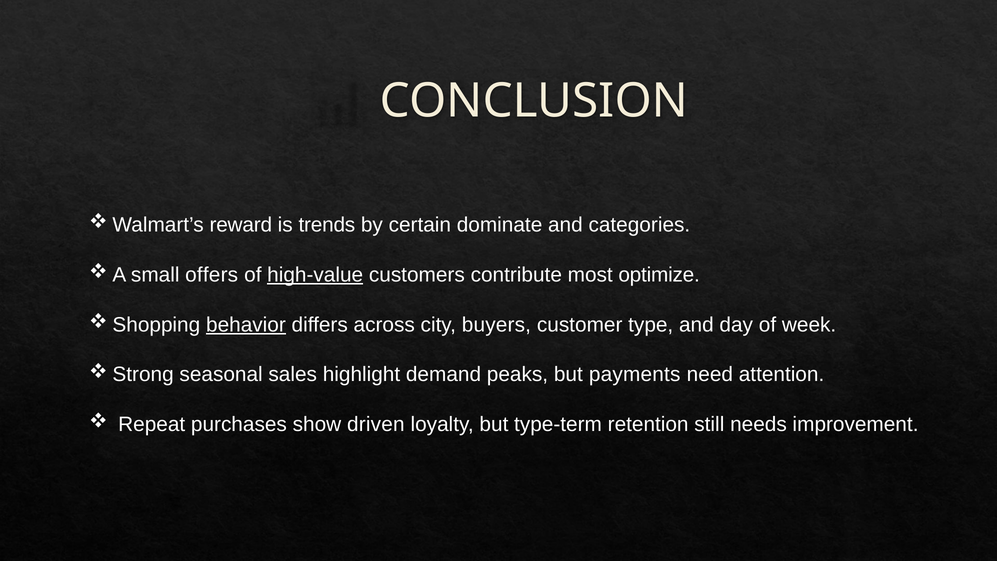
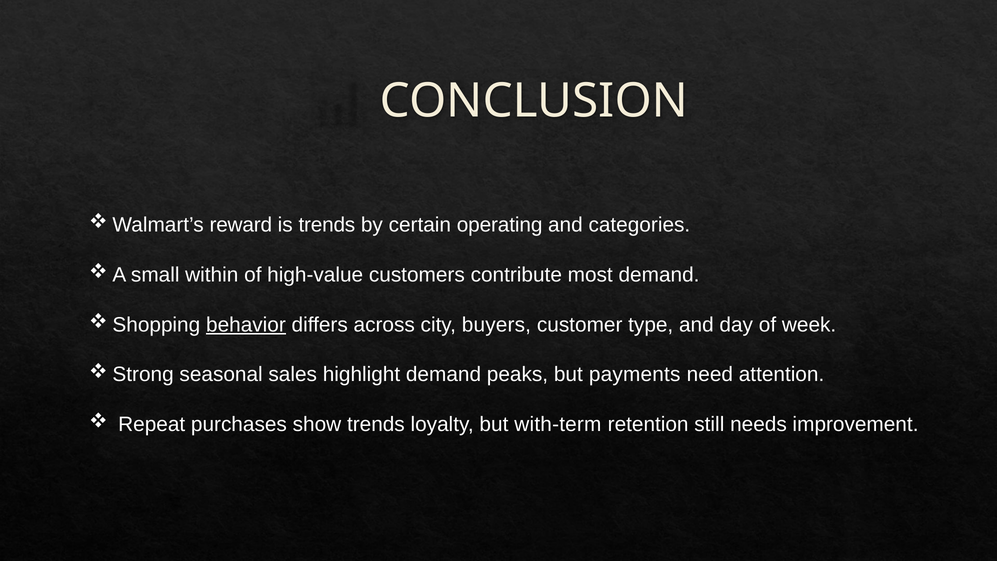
dominate: dominate -> operating (500, 225)
offers: offers -> within (212, 275)
high-value underline: present -> none (315, 275)
most optimize: optimize -> demand (659, 275)
show driven: driven -> trends (376, 424)
type-term: type-term -> with-term (558, 424)
